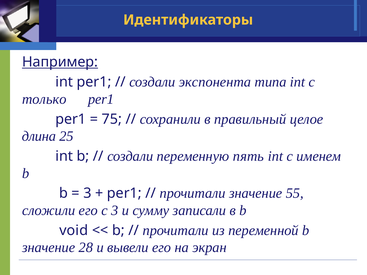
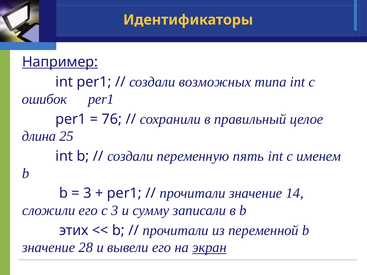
экспонента: экспонента -> возможных (215, 82)
только: только -> ошибок (44, 99)
75: 75 -> 76 (112, 119)
55: 55 -> 14 (295, 193)
void: void -> этих (74, 231)
экран underline: none -> present (209, 248)
